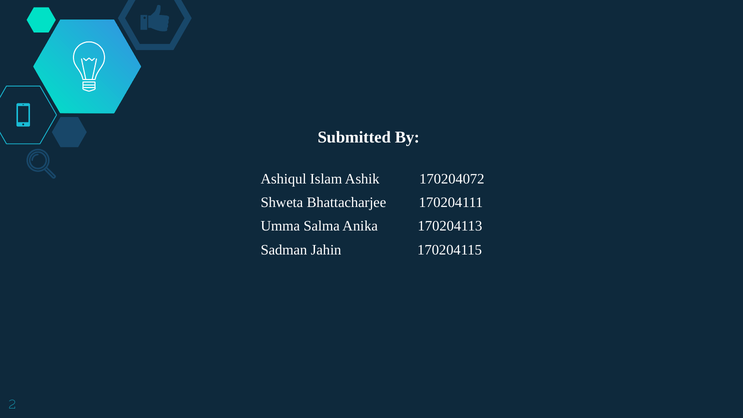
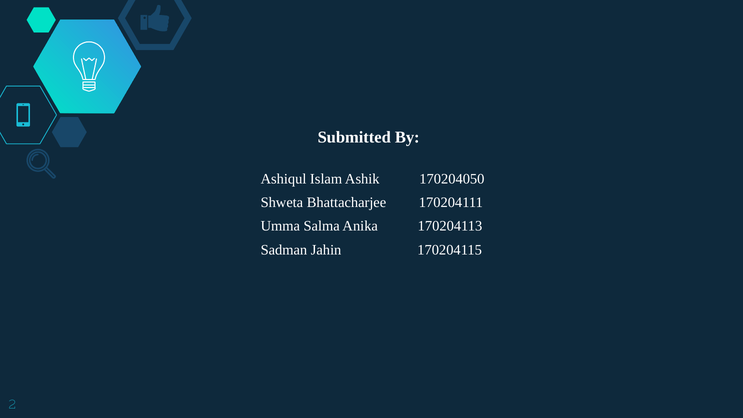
170204072: 170204072 -> 170204050 (452, 179)
